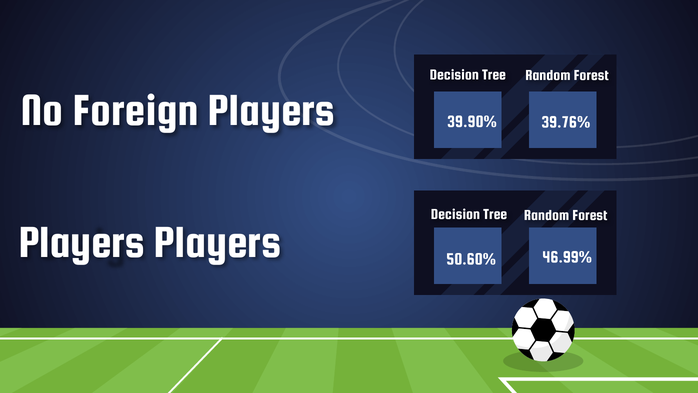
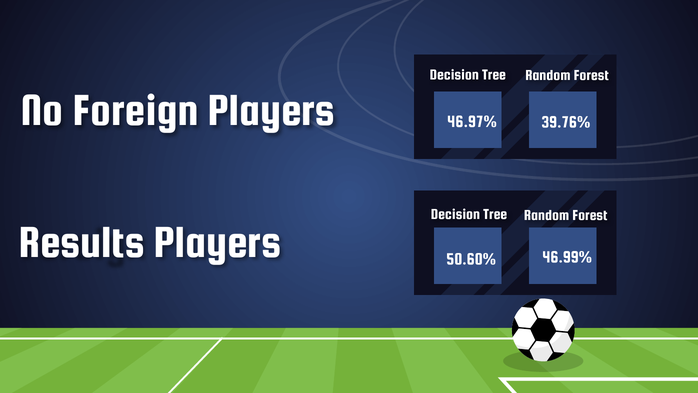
39.90%: 39.90% -> 46.97% (472, 121)
Players: Players -> Results (82, 241)
